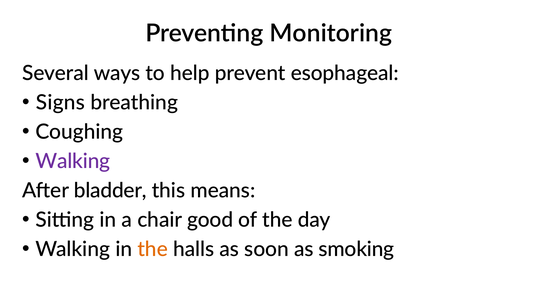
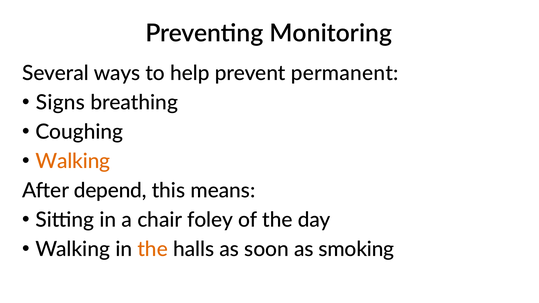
esophageal: esophageal -> permanent (345, 73)
Walking colour: purple -> orange (73, 161)
bladder: bladder -> depend (110, 191)
good: good -> foley (210, 220)
